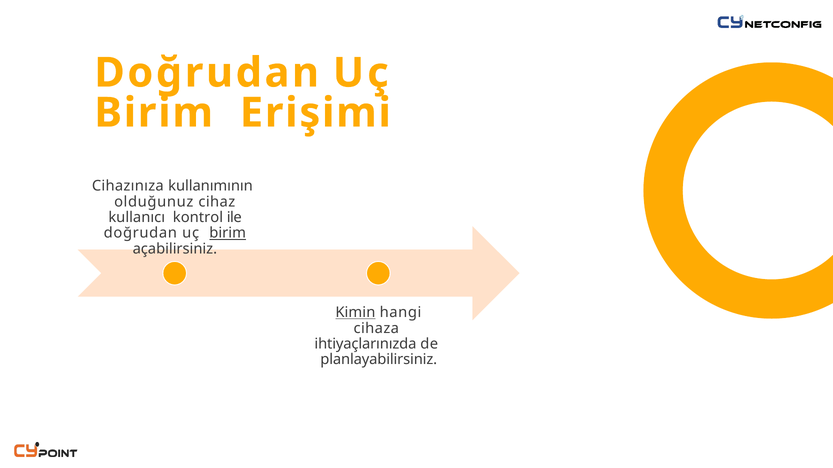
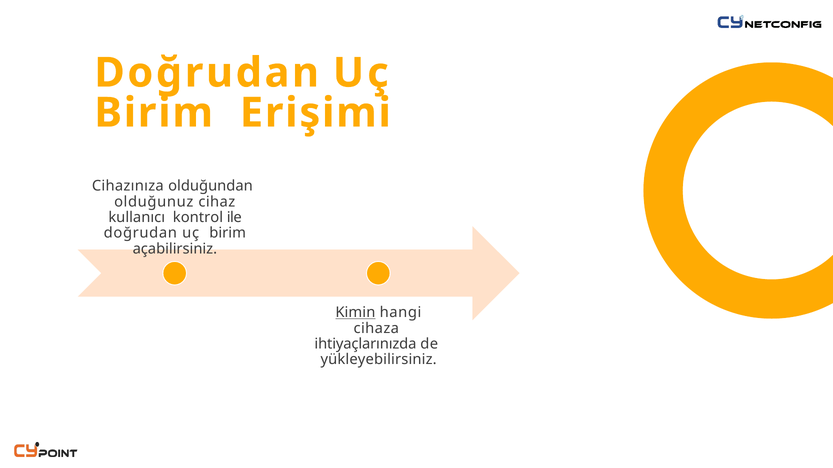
kullanımının: kullanımının -> olduğundan (210, 186)
birim underline: present -> none (228, 233)
planlayabilirsiniz: planlayabilirsiniz -> yükleyebilirsiniz (379, 360)
